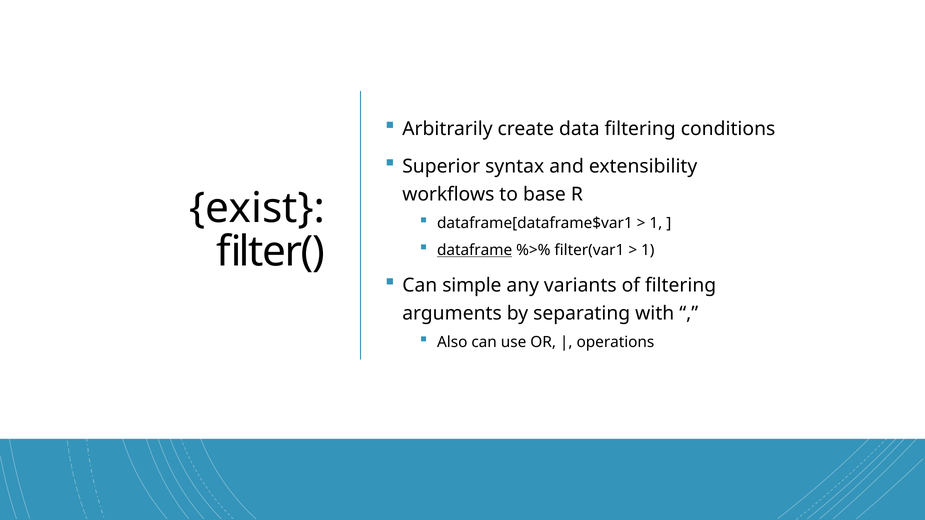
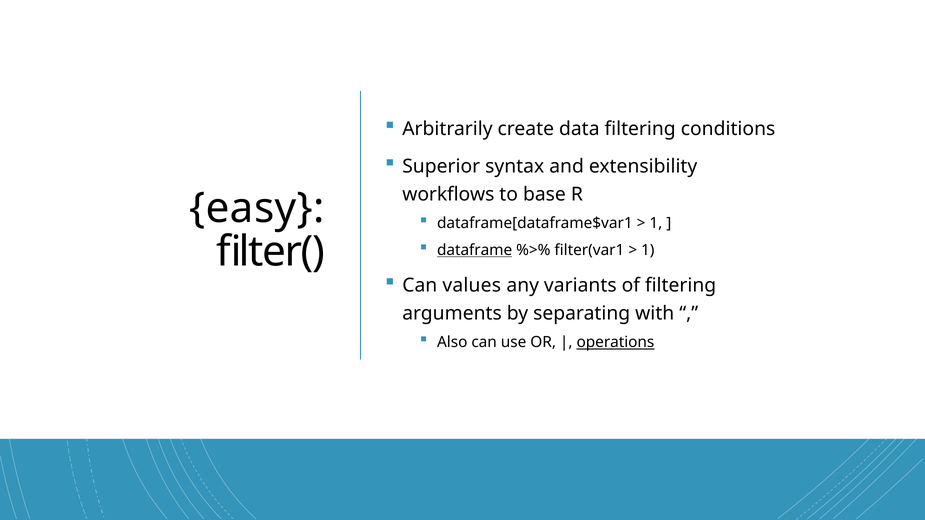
exist: exist -> easy (257, 208)
simple: simple -> values (472, 286)
operations underline: none -> present (615, 342)
